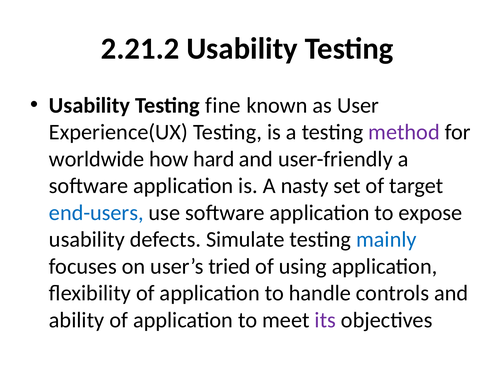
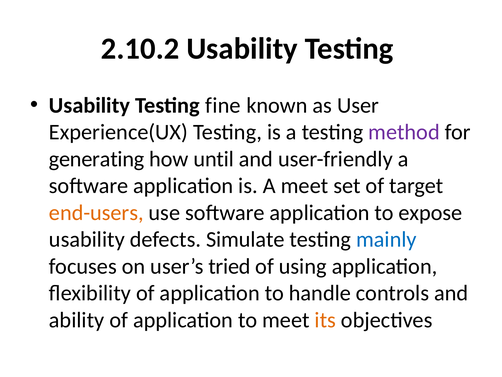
2.21.2: 2.21.2 -> 2.10.2 (140, 49)
worldwide: worldwide -> generating (97, 159)
hard: hard -> until (214, 159)
A nasty: nasty -> meet (305, 186)
end-users colour: blue -> orange (96, 212)
its colour: purple -> orange (325, 320)
